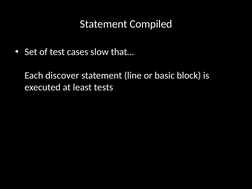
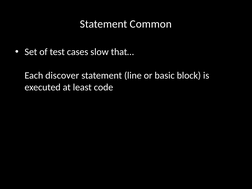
Compiled: Compiled -> Common (151, 24)
tests: tests -> code (104, 87)
